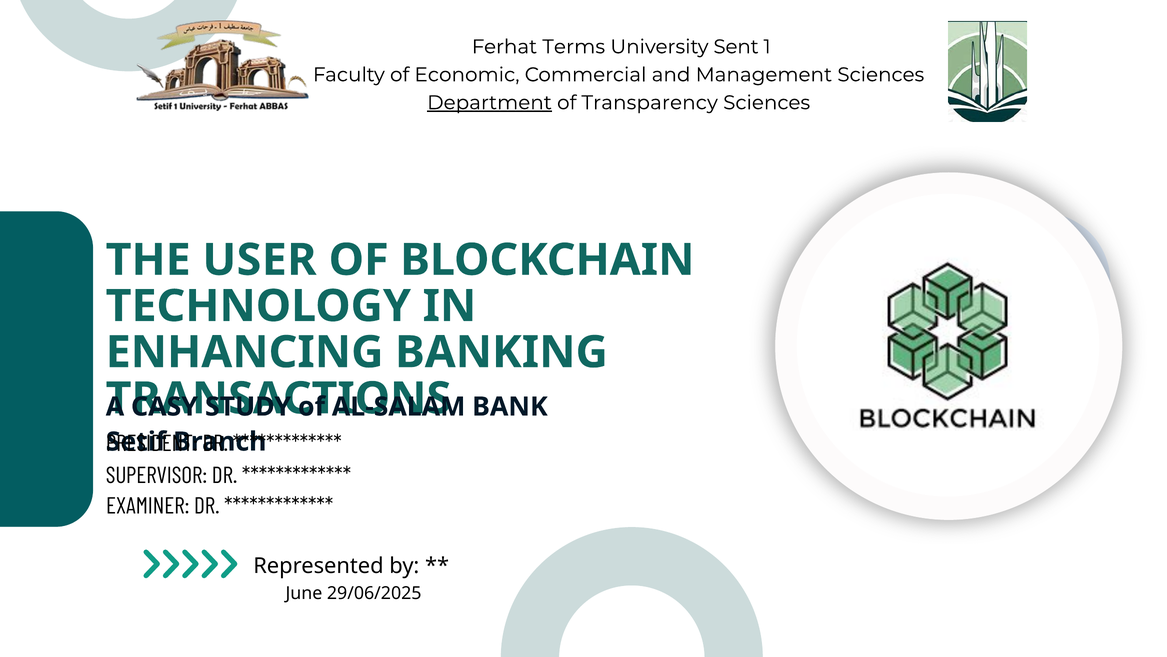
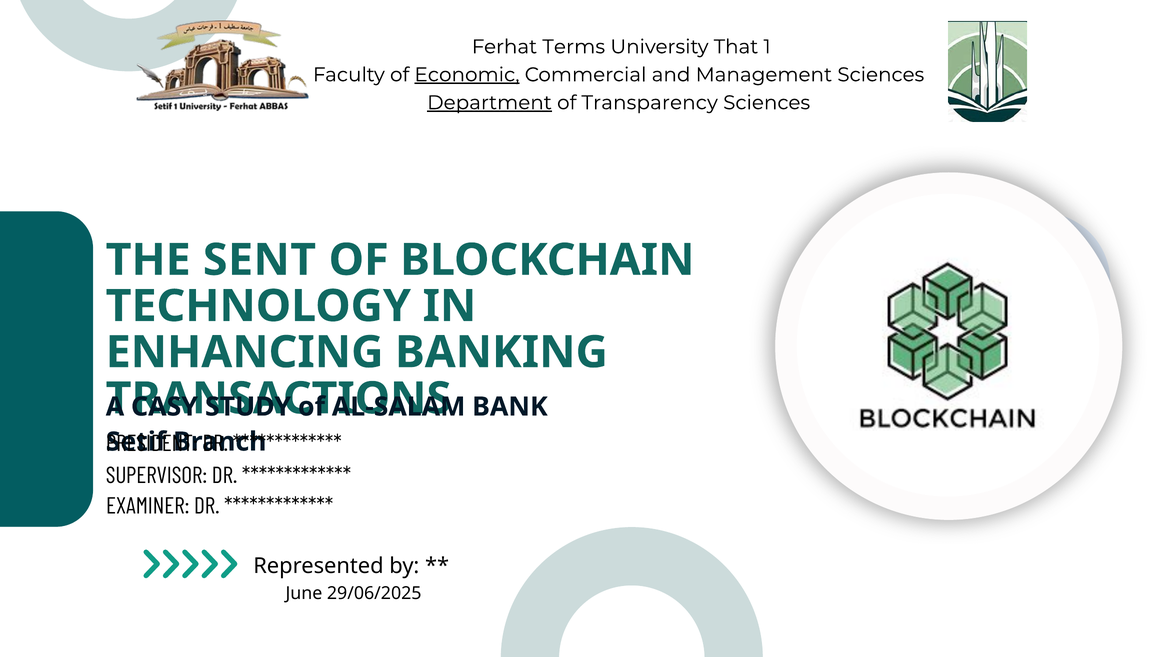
Sent: Sent -> That (736, 47)
Economic underline: none -> present (467, 75)
USER: USER -> SENT (259, 260)
